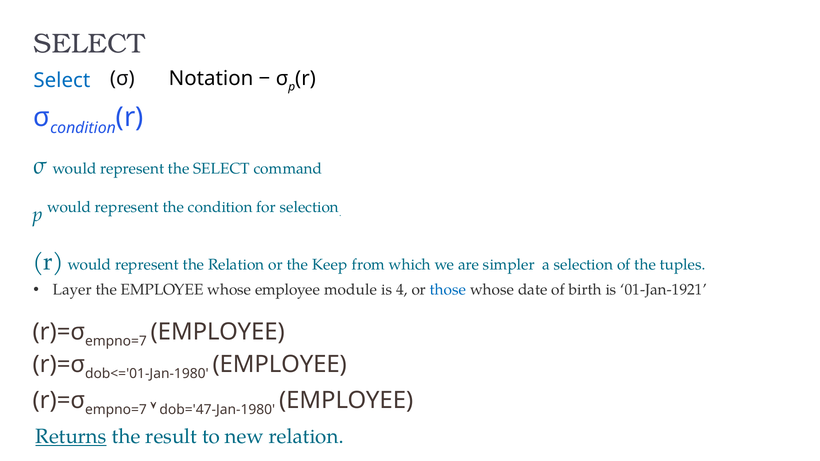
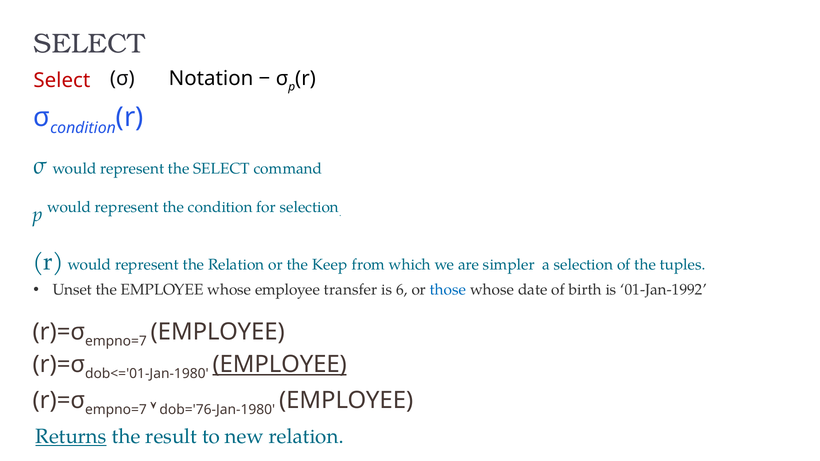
Select colour: blue -> red (62, 80)
Layer: Layer -> Unset (72, 290)
module: module -> transfer (351, 290)
4: 4 -> 6 (402, 290)
01-Jan-1921: 01-Jan-1921 -> 01-Jan-1992 (664, 290)
EMPLOYEE underline: none -> present (280, 365)
dob='47-Jan-1980: dob='47-Jan-1980 -> dob='76-Jan-1980 (217, 410)
